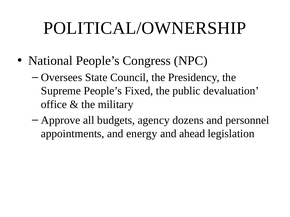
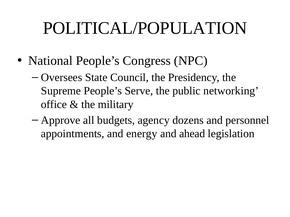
POLITICAL/OWNERSHIP: POLITICAL/OWNERSHIP -> POLITICAL/POPULATION (145, 28)
Fixed: Fixed -> Serve (139, 91)
devaluation: devaluation -> networking (231, 91)
